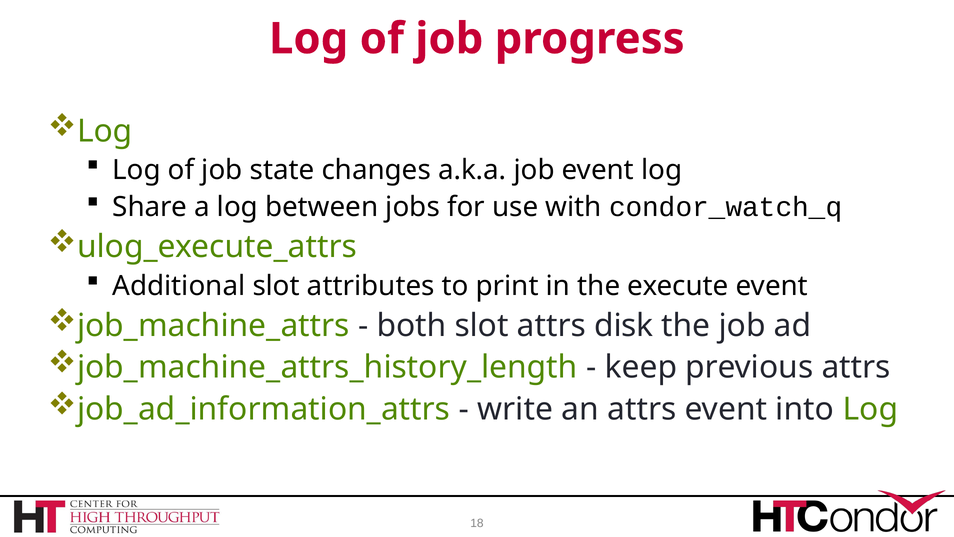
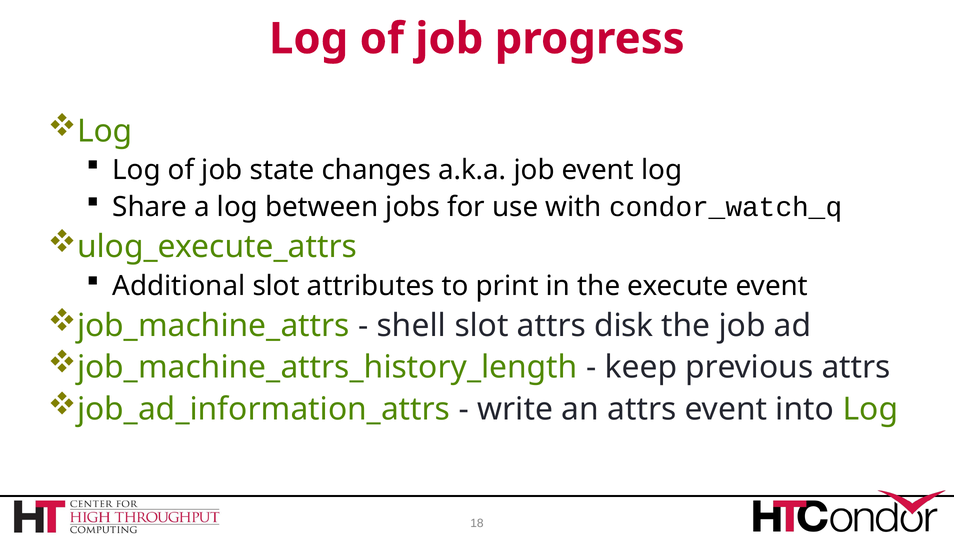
both: both -> shell (411, 325)
